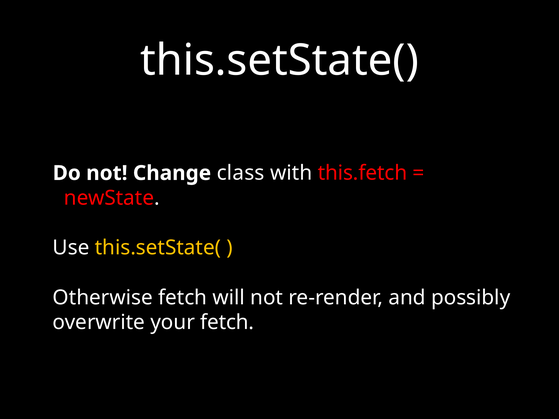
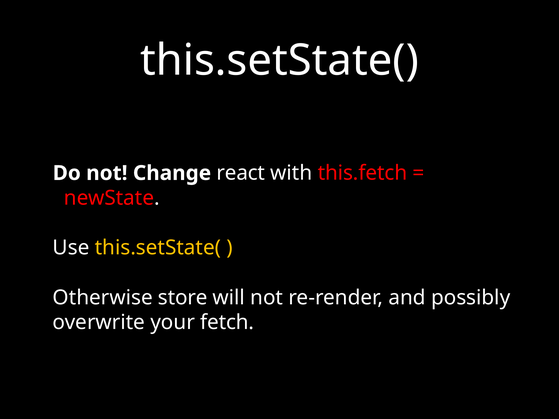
class: class -> react (241, 173)
Otherwise fetch: fetch -> store (183, 298)
